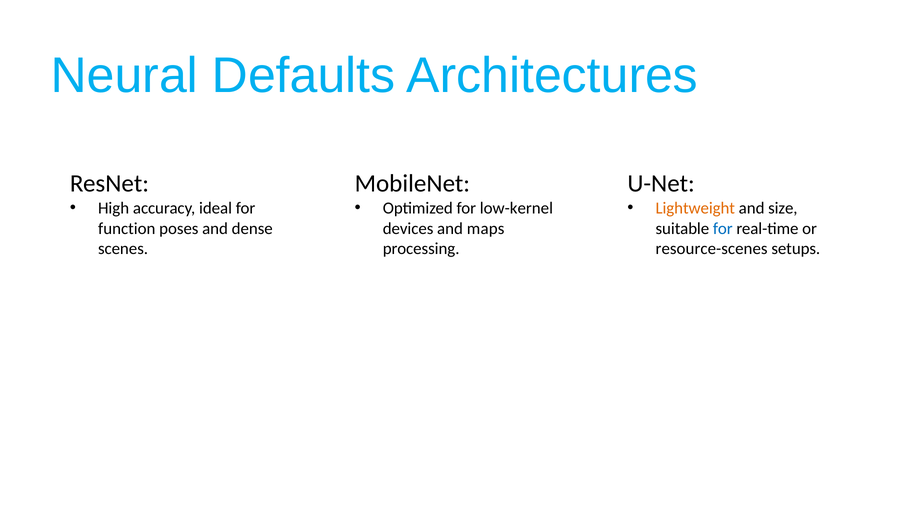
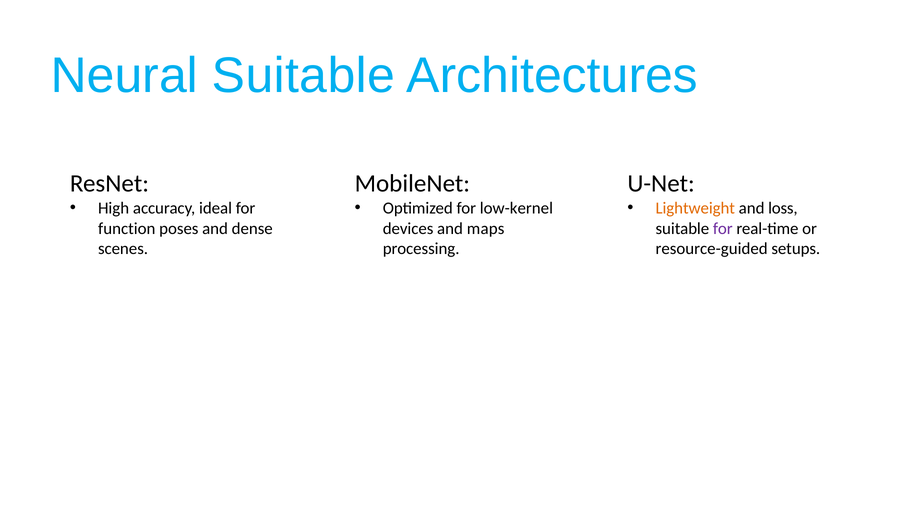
Neural Defaults: Defaults -> Suitable (303, 76)
size: size -> loss (783, 208)
for colour: blue -> purple (723, 228)
resource-scenes: resource-scenes -> resource-guided (712, 249)
